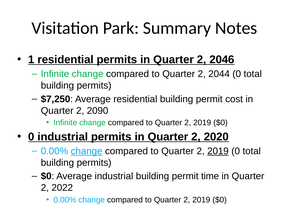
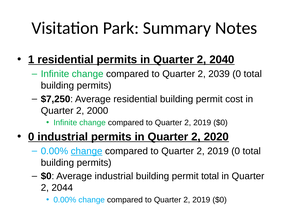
2046: 2046 -> 2040 (222, 60)
2044: 2044 -> 2039 (219, 74)
2090: 2090 -> 2000 (98, 110)
2019 underline: present -> none (218, 151)
permit time: time -> total (210, 176)
2022: 2022 -> 2044 (62, 188)
